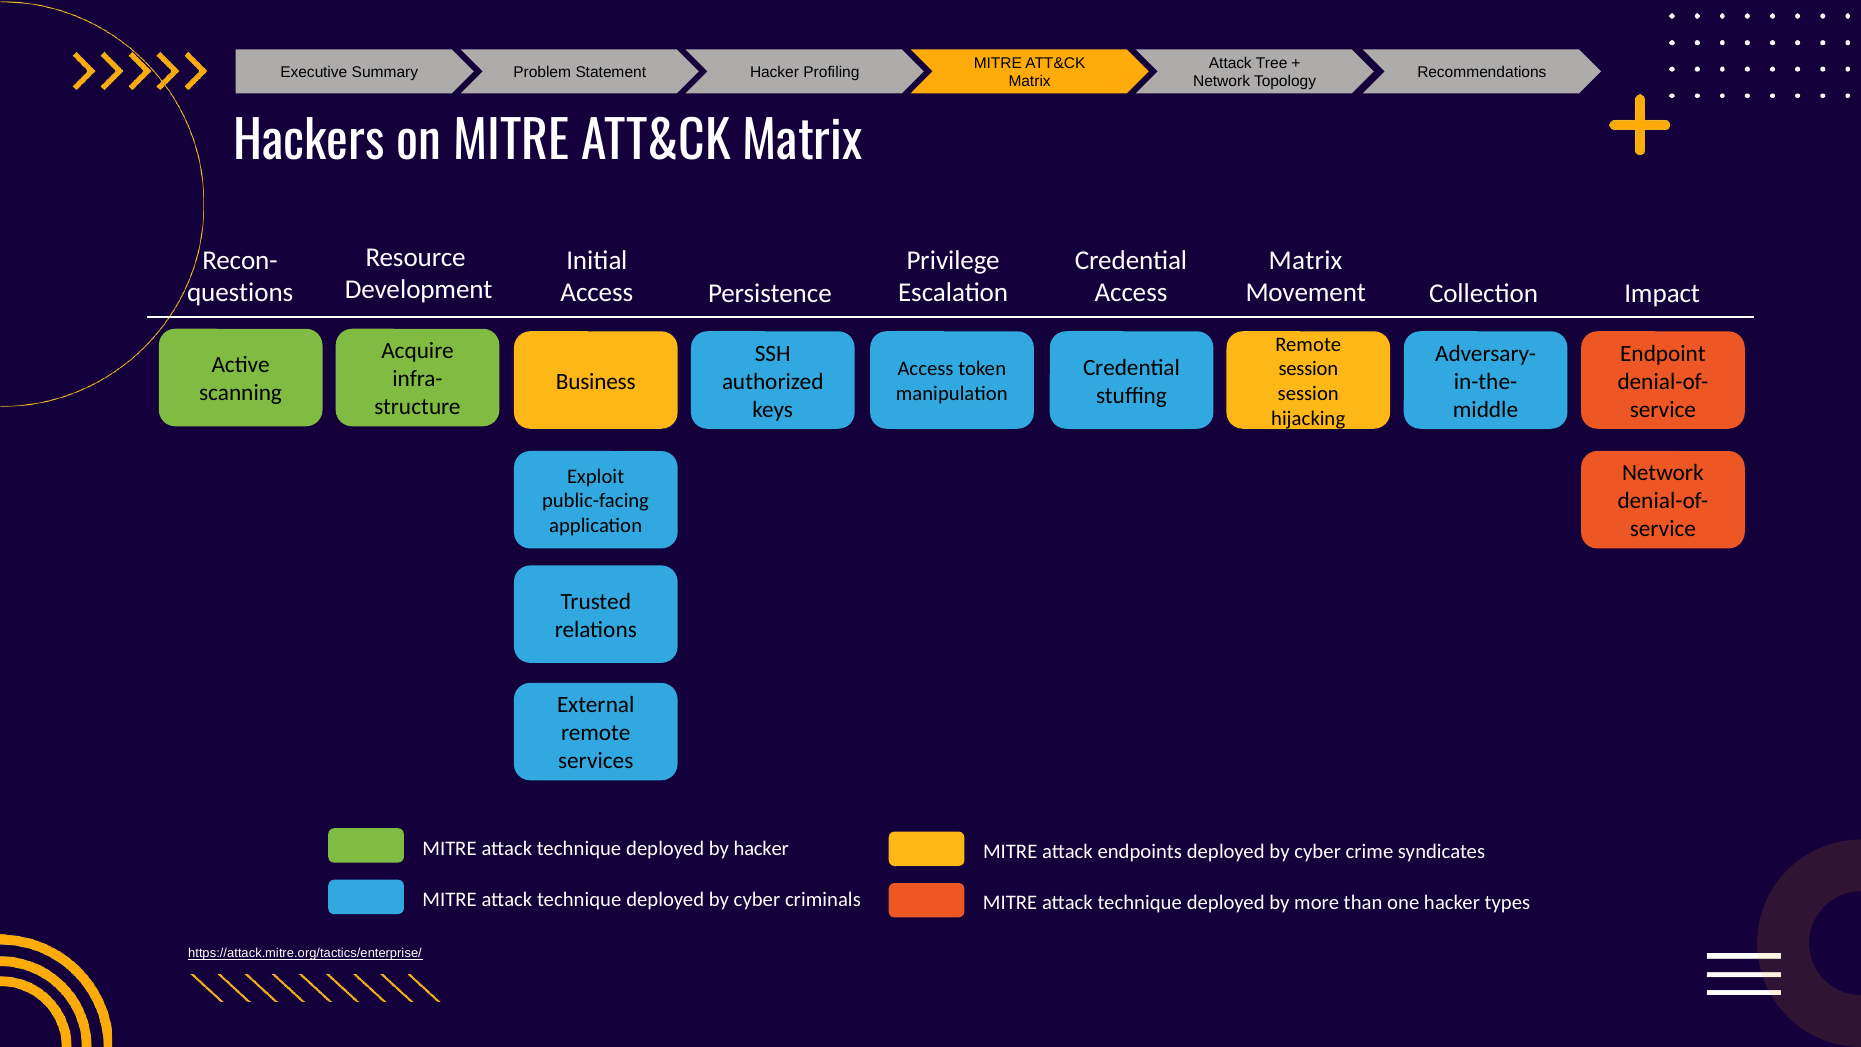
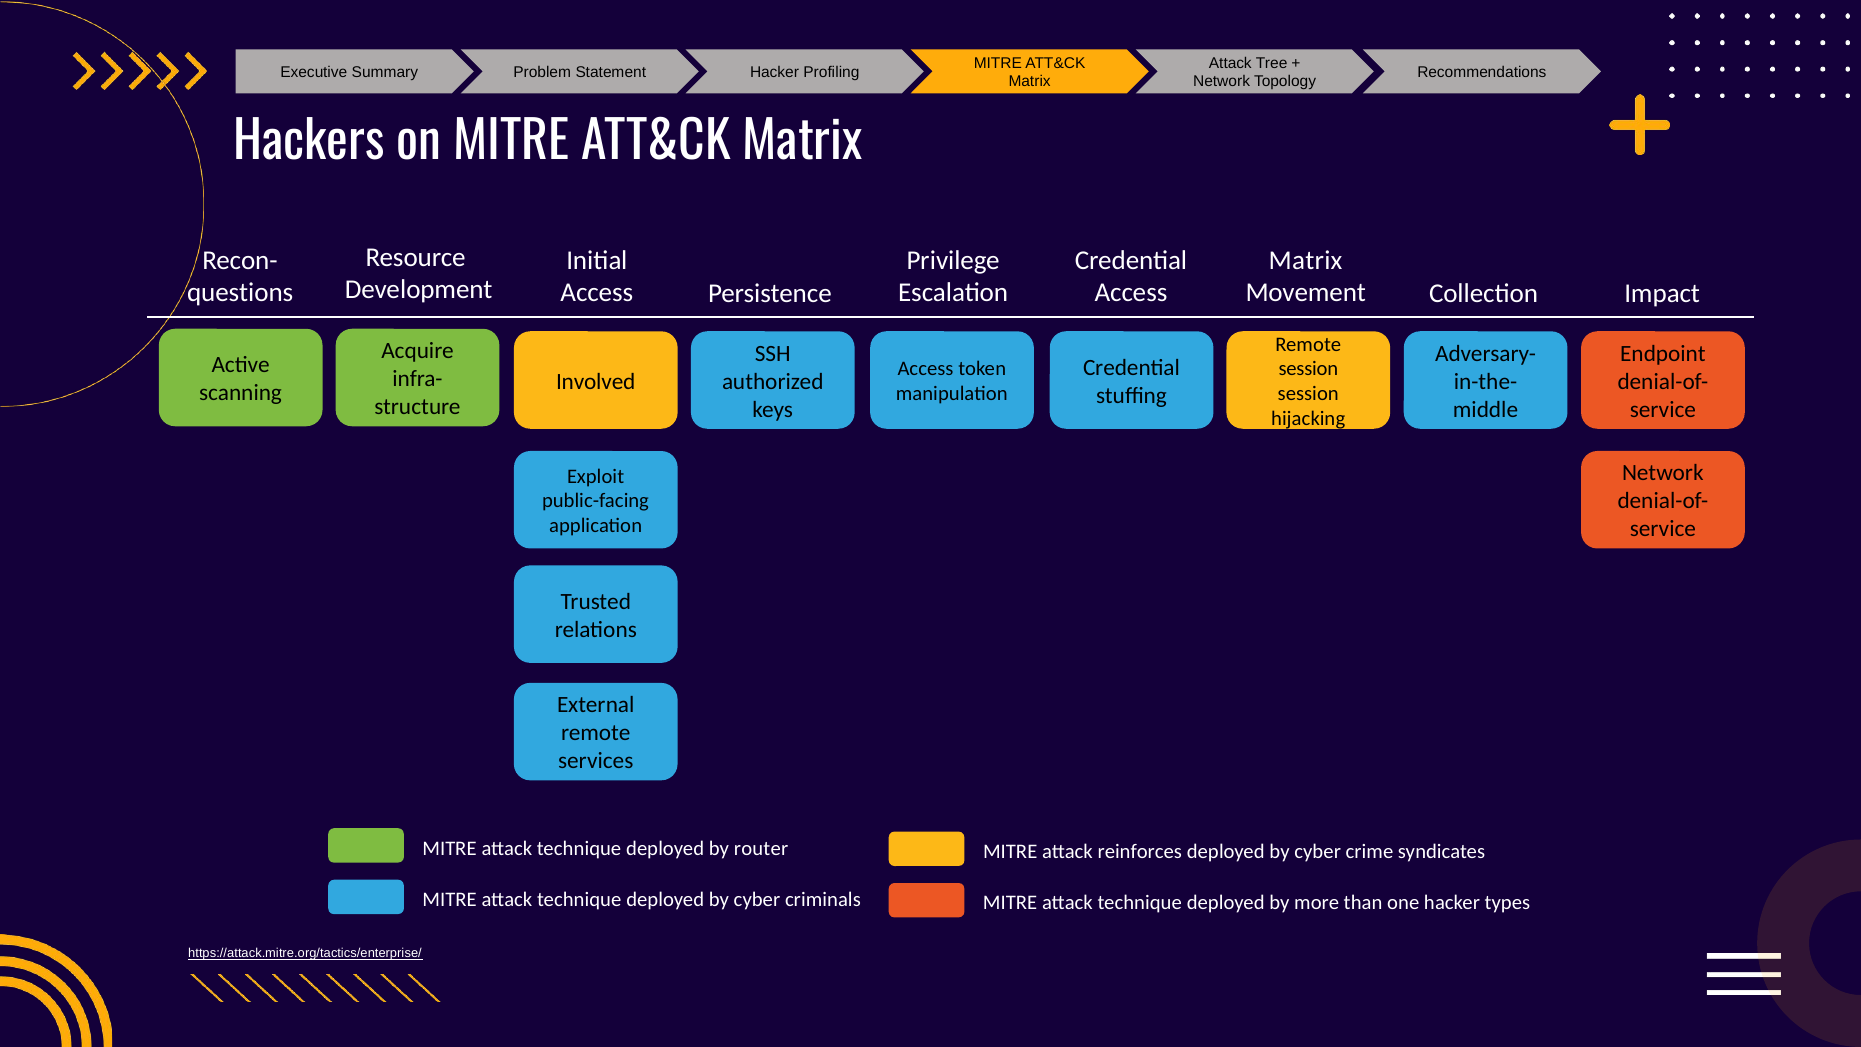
Business: Business -> Involved (596, 382)
by hacker: hacker -> router (761, 848)
endpoints: endpoints -> reinforces (1140, 851)
